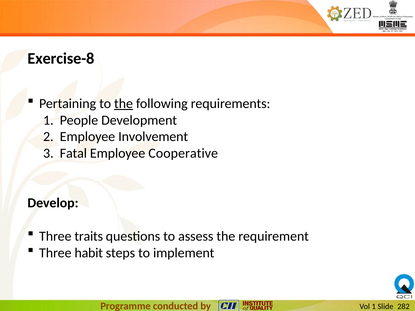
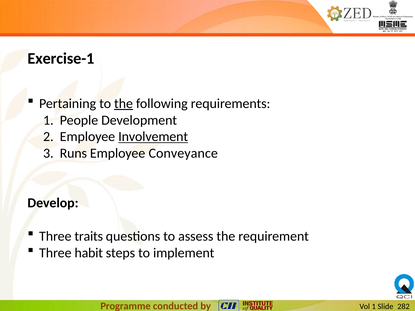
Exercise-8: Exercise-8 -> Exercise-1 (61, 59)
Involvement underline: none -> present (153, 137)
Fatal: Fatal -> Runs (73, 153)
Cooperative: Cooperative -> Conveyance (183, 153)
